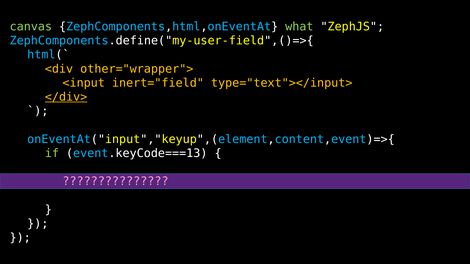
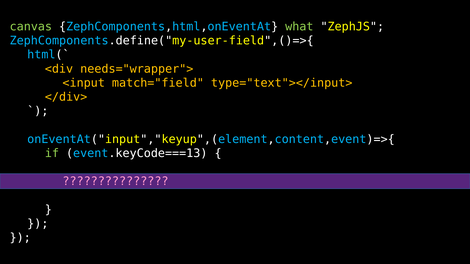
other="wrapper">: other="wrapper"> -> needs="wrapper"> (137, 69)
inert="field: inert="field -> match="field (158, 83)
</div> underline: present -> none (66, 97)
